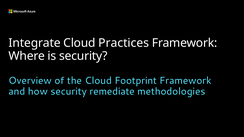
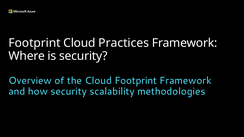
Integrate: Integrate -> Footprint (35, 43)
remediate: remediate -> scalability (112, 92)
